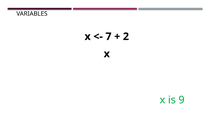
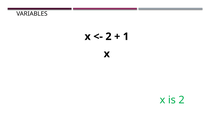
7: 7 -> 2 (108, 37)
2: 2 -> 1 (126, 37)
is 9: 9 -> 2 (182, 100)
